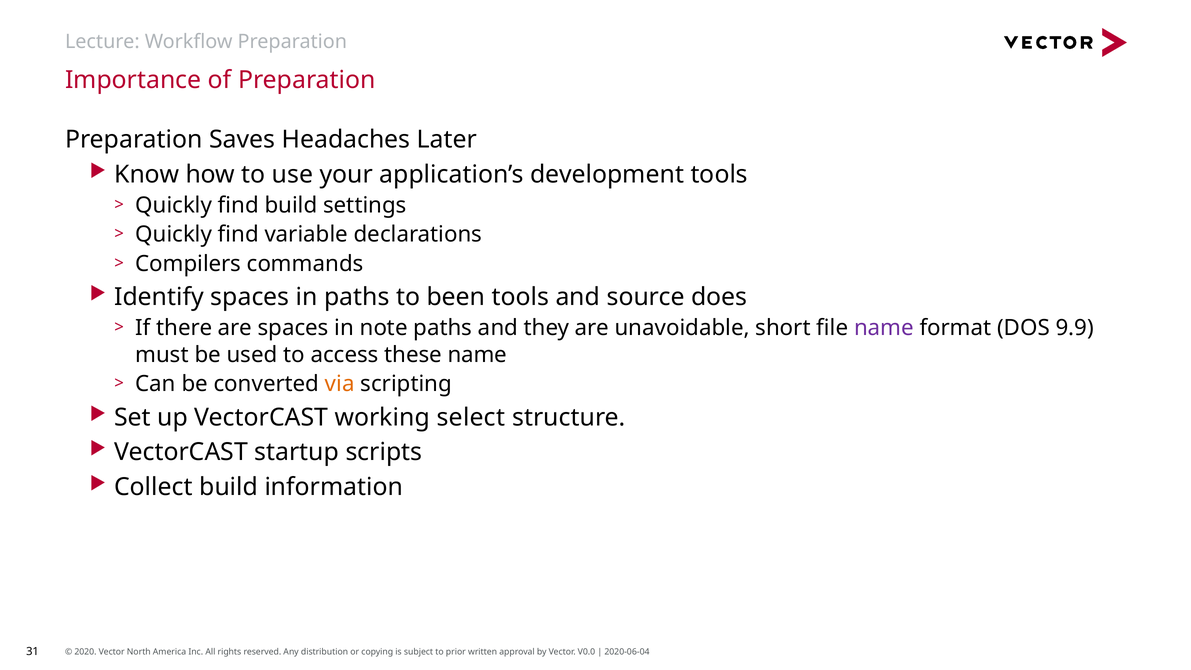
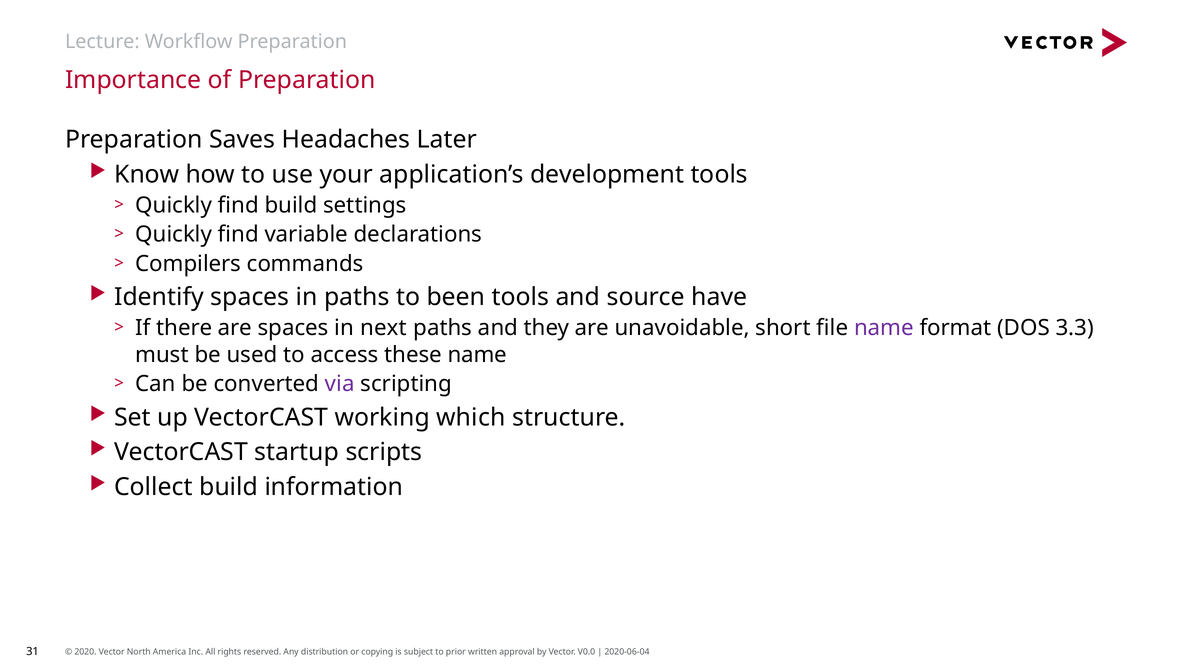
does: does -> have (719, 297)
note: note -> next (384, 328)
9.9: 9.9 -> 3.3 (1075, 328)
via colour: orange -> purple (340, 384)
select: select -> which (471, 417)
